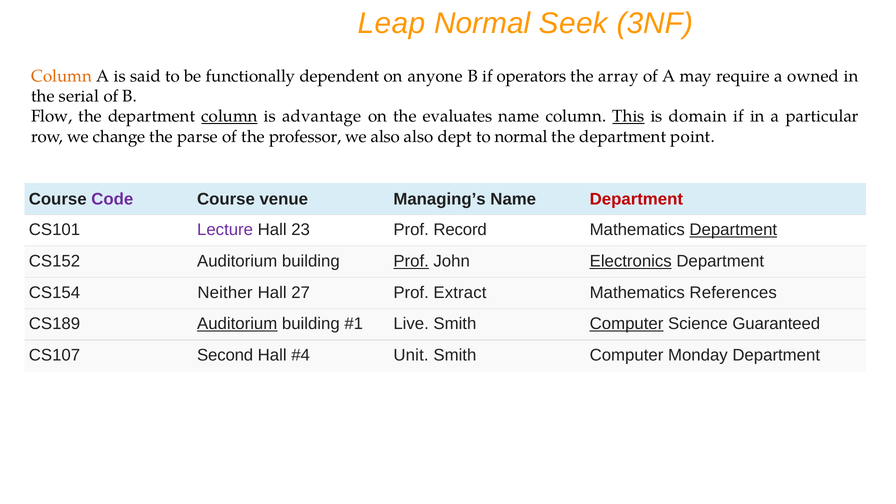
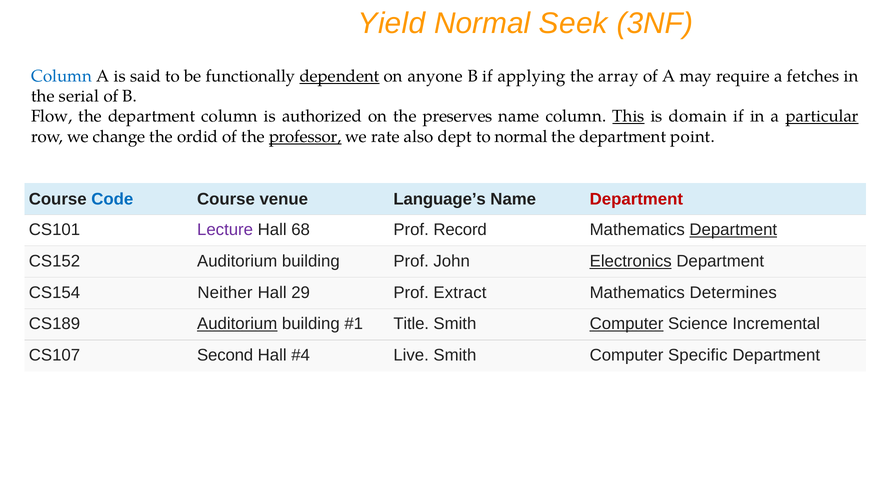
Leap: Leap -> Yield (392, 23)
Column colour: orange -> blue (62, 76)
dependent underline: none -> present (339, 76)
operators: operators -> applying (532, 76)
owned: owned -> fetches (813, 76)
column underline: present -> none (230, 116)
advantage: advantage -> authorized (322, 116)
evaluates: evaluates -> preserves (458, 116)
particular underline: none -> present (822, 116)
parse: parse -> ordid (198, 137)
professor underline: none -> present (305, 137)
we also: also -> rate (385, 137)
Code colour: purple -> blue (112, 199)
Managing’s: Managing’s -> Language’s (440, 199)
23: 23 -> 68 (301, 230)
Prof underline: present -> none (411, 261)
27: 27 -> 29 (301, 293)
References: References -> Determines (733, 293)
Live: Live -> Title (411, 324)
Guaranteed: Guaranteed -> Incremental (776, 324)
Unit: Unit -> Live (411, 355)
Monday: Monday -> Specific (698, 355)
